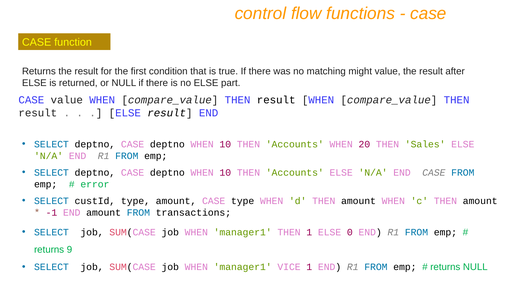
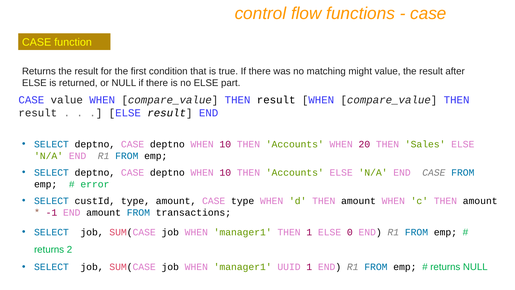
9: 9 -> 2 (69, 249)
VICE: VICE -> UUID (289, 267)
